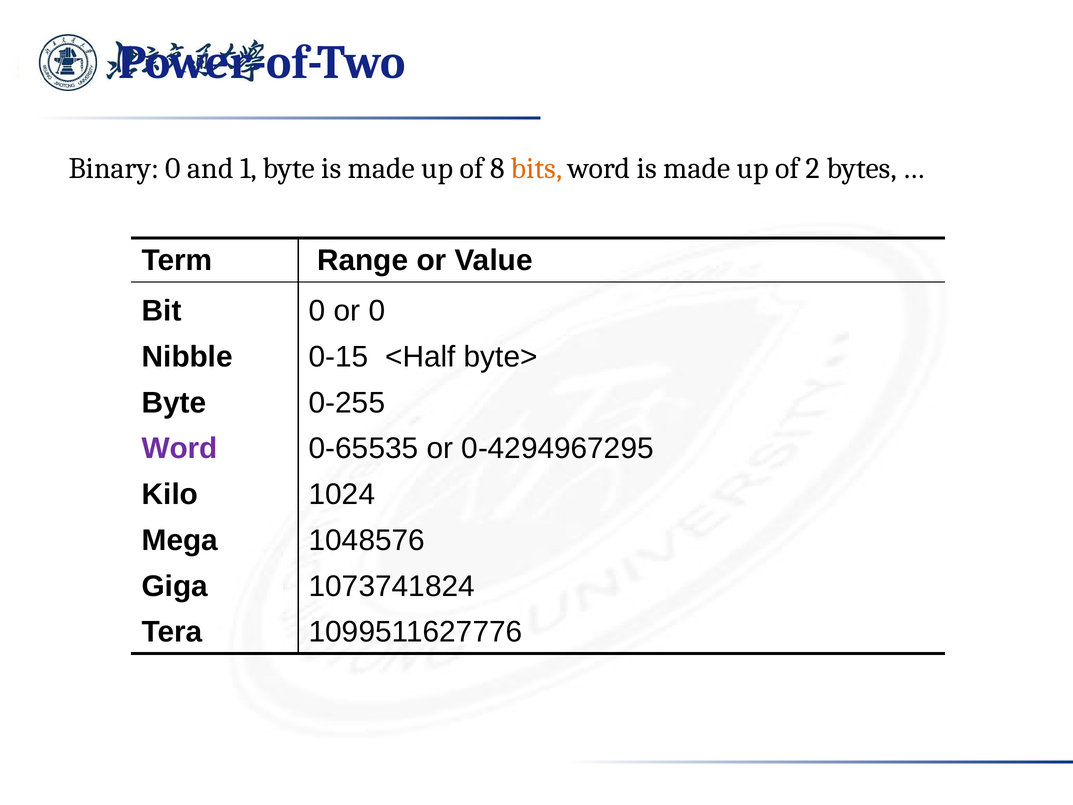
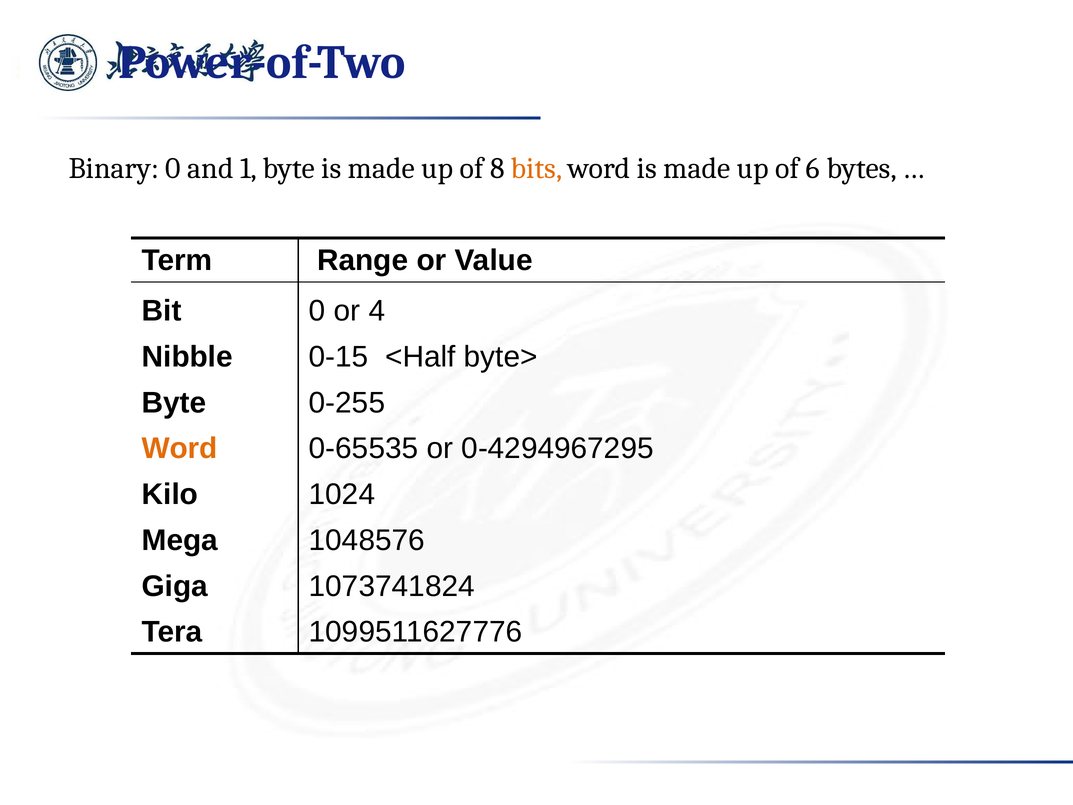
2: 2 -> 6 (813, 168)
or 0: 0 -> 4 (377, 311)
Word colour: purple -> orange (180, 449)
